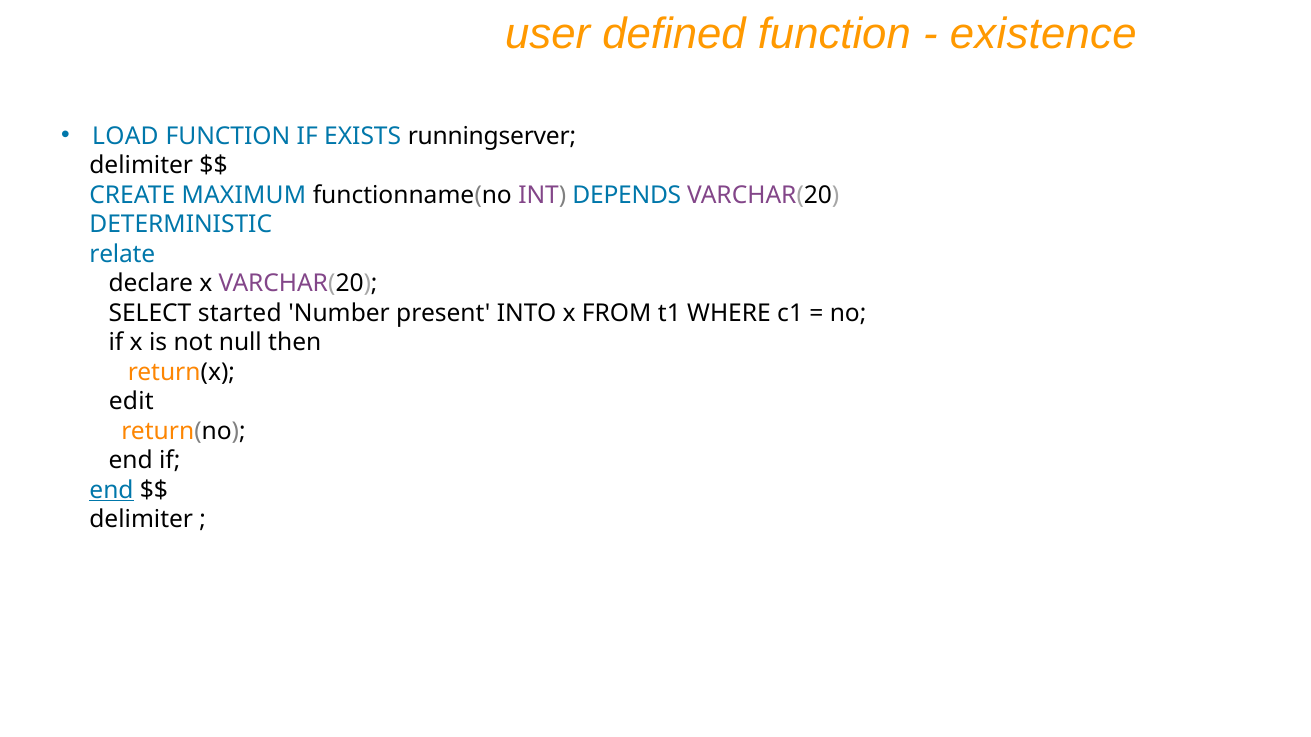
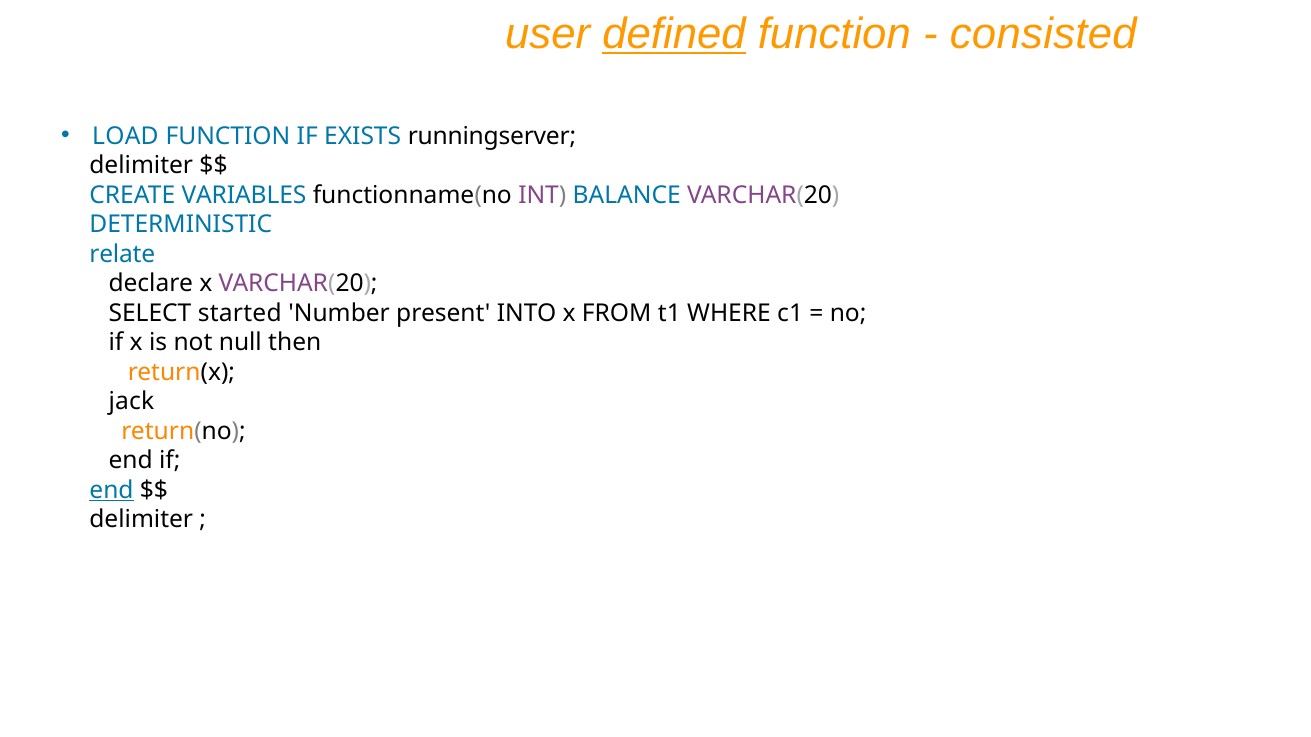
defined underline: none -> present (674, 34)
existence: existence -> consisted (1043, 34)
MAXIMUM: MAXIMUM -> VARIABLES (244, 195)
DEPENDS: DEPENDS -> BALANCE (627, 195)
edit: edit -> jack (131, 402)
